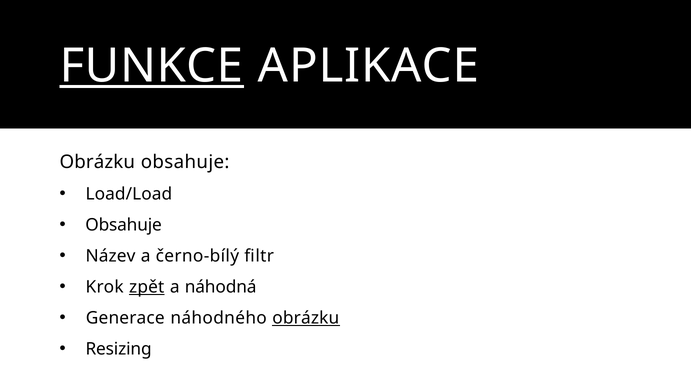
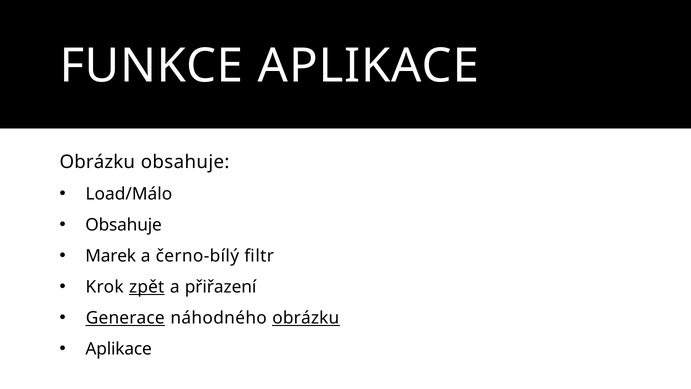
FUNKCE underline: present -> none (152, 66)
Load/Load: Load/Load -> Load/Málo (129, 194)
Název: Název -> Marek (111, 256)
náhodná: náhodná -> přiřazení (221, 287)
Generace underline: none -> present (125, 318)
Resizing: Resizing -> Aplikace (119, 349)
